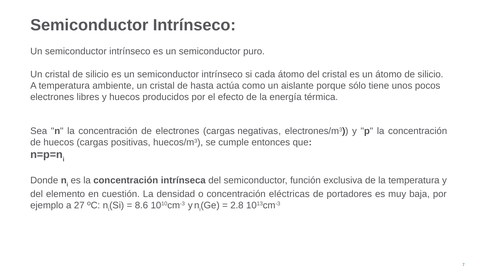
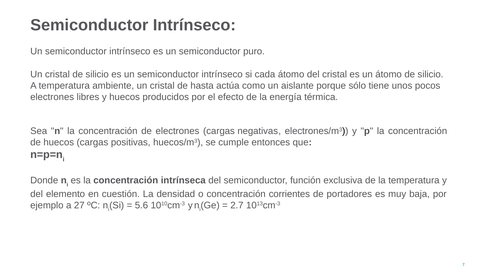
eléctricas: eléctricas -> corrientes (289, 194)
8.6: 8.6 -> 5.6 (141, 205)
2.8: 2.8 -> 2.7 (237, 205)
